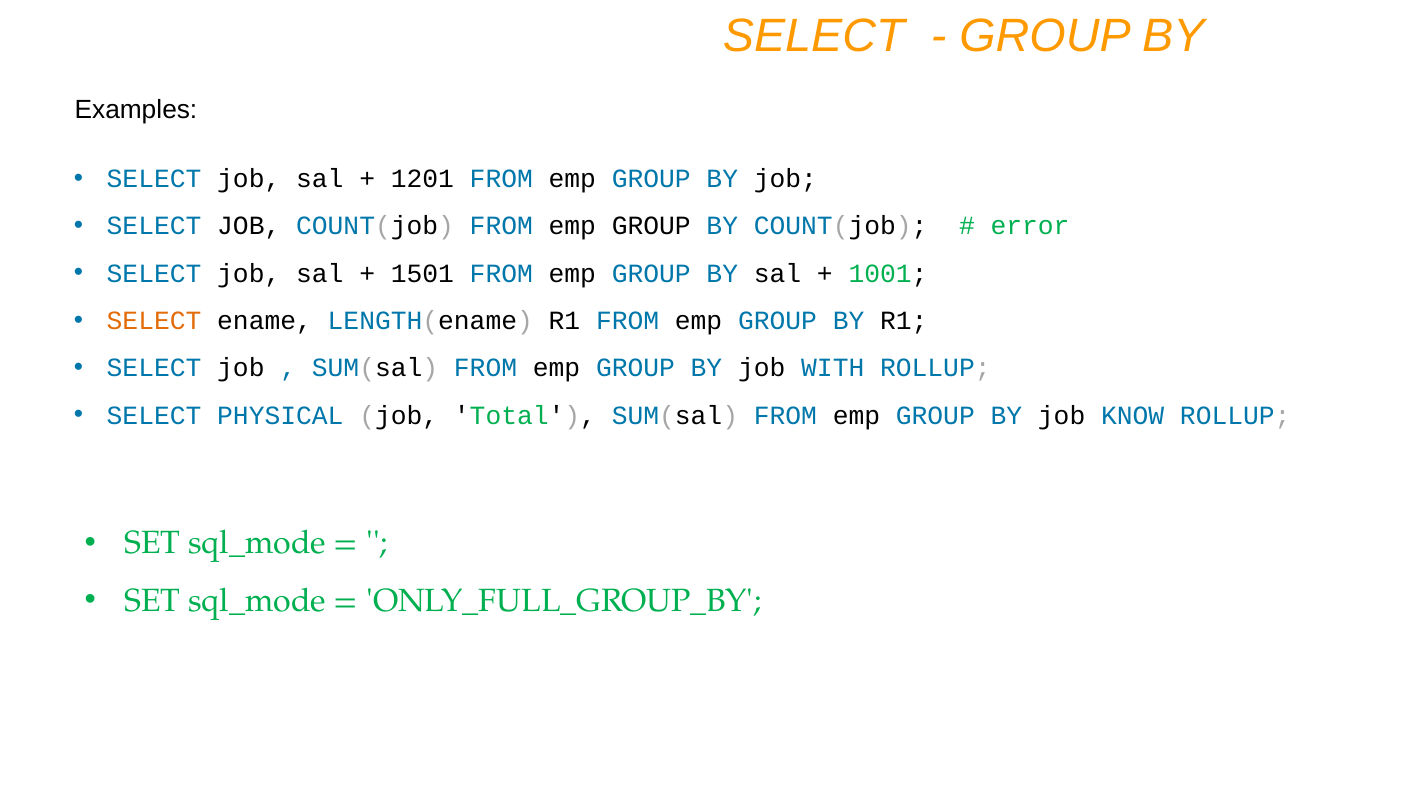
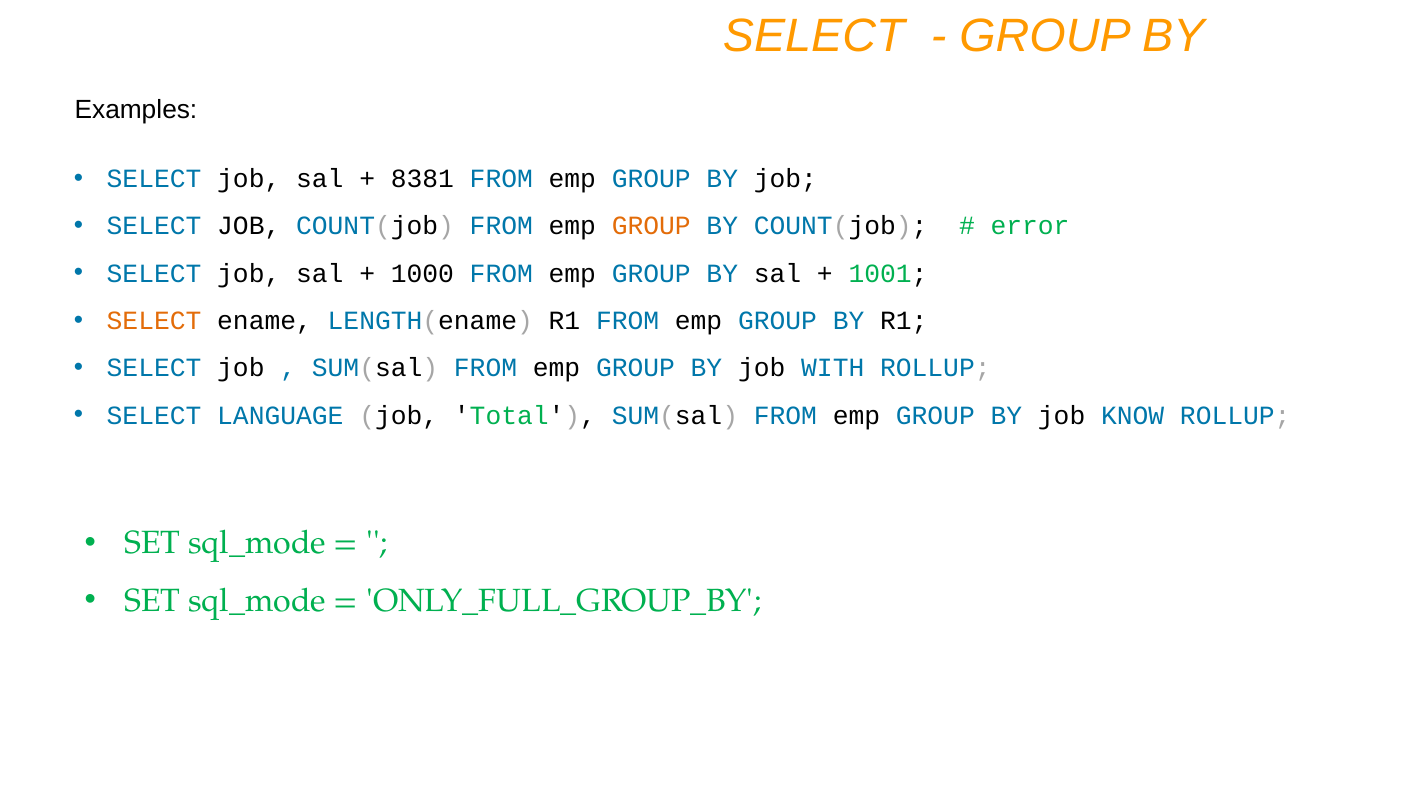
1201: 1201 -> 8381 (422, 179)
GROUP colour: black -> orange (651, 226)
1501: 1501 -> 1000 (422, 274)
PHYSICAL: PHYSICAL -> LANGUAGE (280, 416)
